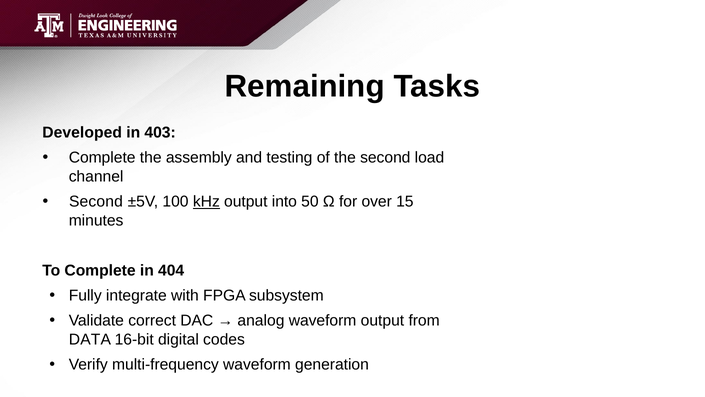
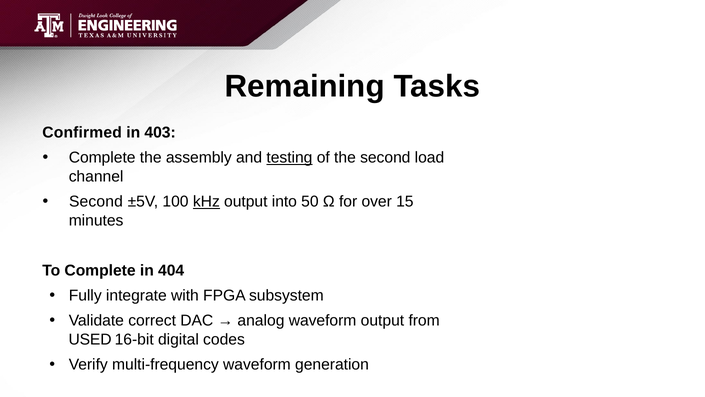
Developed: Developed -> Confirmed (82, 133)
testing underline: none -> present (289, 158)
DATA: DATA -> USED (90, 339)
